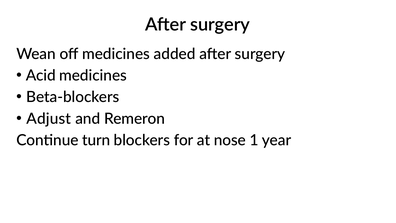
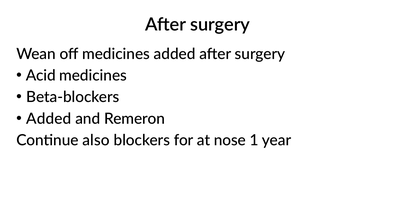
Adjust: Adjust -> Added (49, 119)
turn: turn -> also (96, 140)
